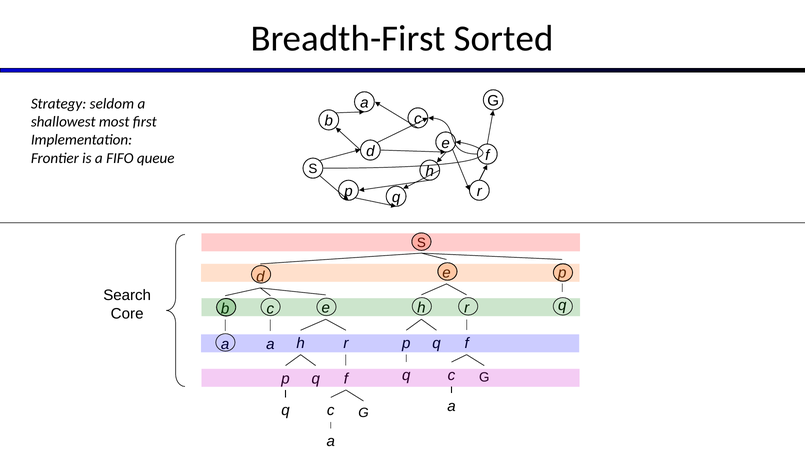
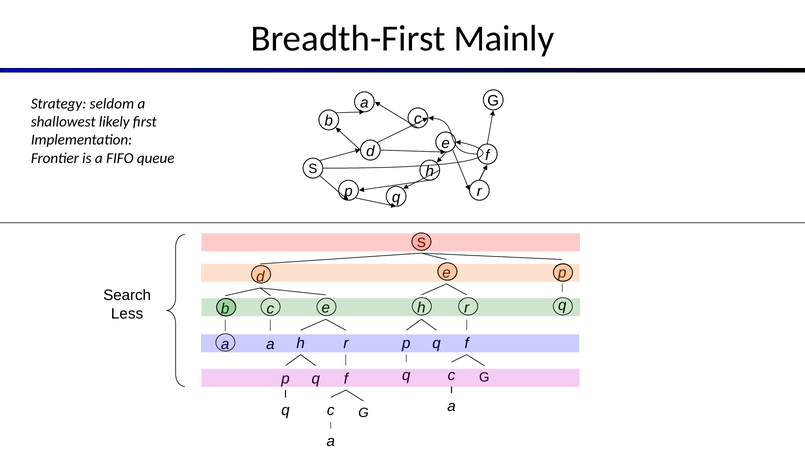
Sorted: Sorted -> Mainly (504, 39)
most: most -> likely (114, 122)
Core: Core -> Less (127, 313)
